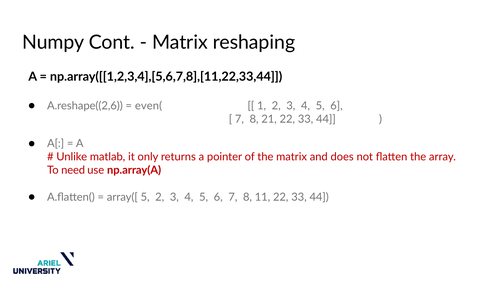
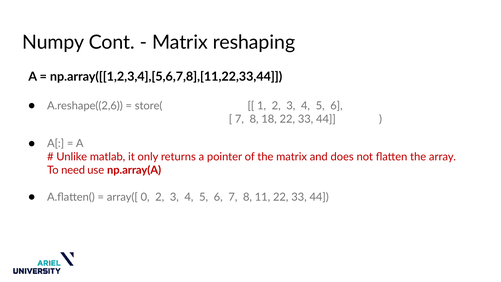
even(: even( -> store( (149, 106)
21: 21 -> 18 (269, 119)
array([ 5: 5 -> 0 (145, 197)
